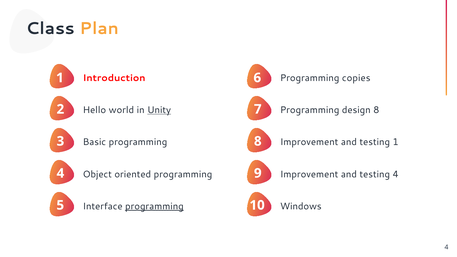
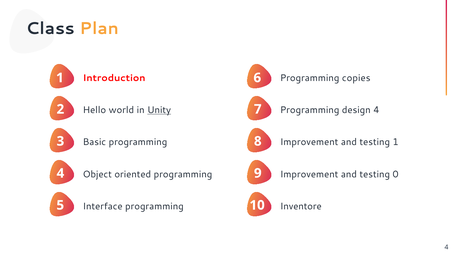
design 8: 8 -> 4 (376, 110)
testing 4: 4 -> 0 (396, 174)
programming underline: present -> none (154, 206)
Windows: Windows -> Inventore (301, 206)
